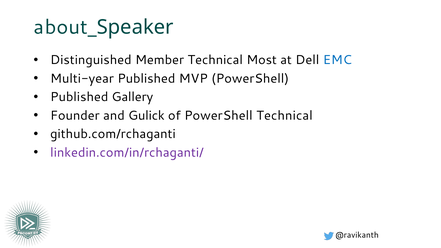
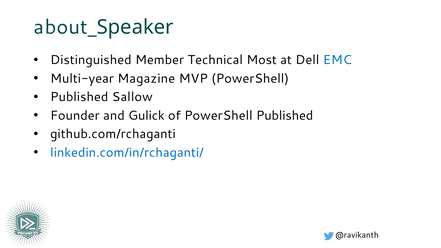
Multi-year Published: Published -> Magazine (146, 79)
Gallery: Gallery -> Sallow (132, 97)
PowerShell Technical: Technical -> Published (285, 116)
linkedin.com/in/rchaganti/ colour: purple -> blue (127, 152)
